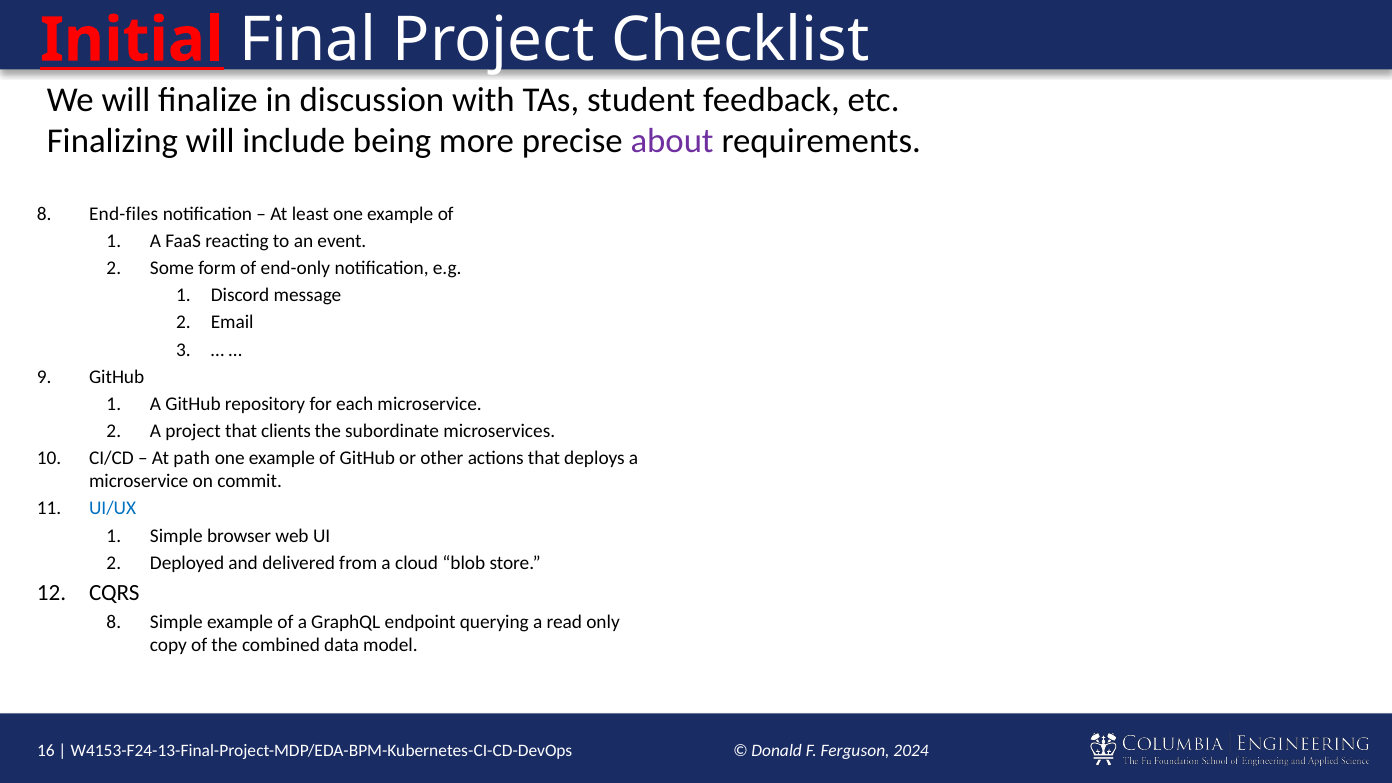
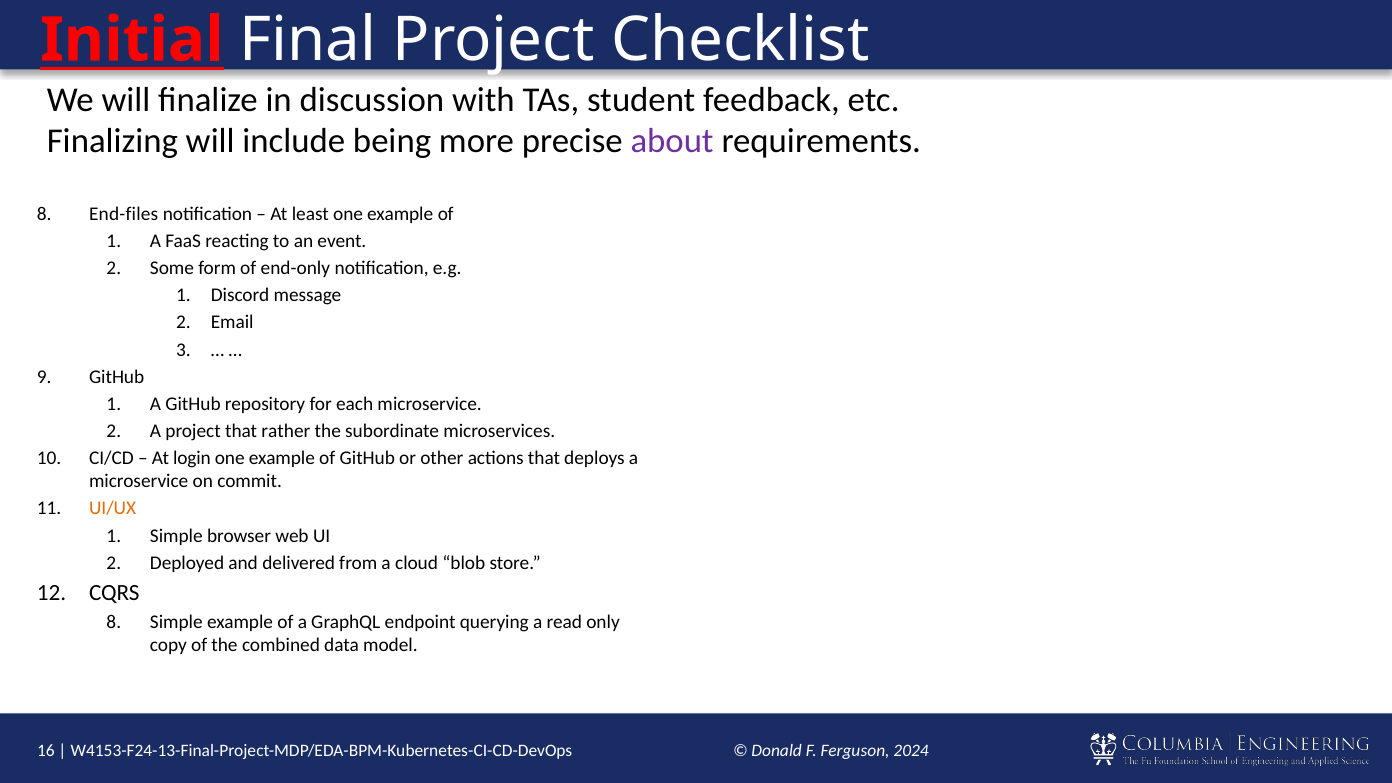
clients: clients -> rather (286, 431)
path: path -> login (192, 458)
UI/UX colour: blue -> orange (113, 509)
